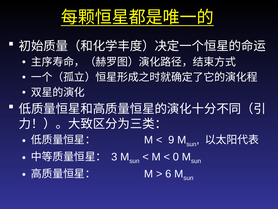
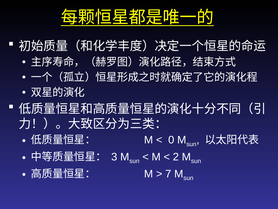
9: 9 -> 0 (171, 140)
0: 0 -> 2 (176, 157)
6: 6 -> 7 (168, 173)
